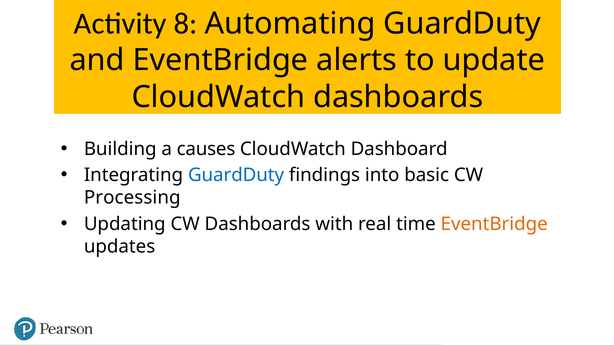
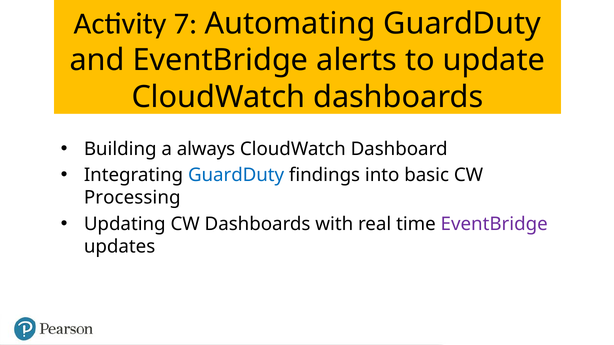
8: 8 -> 7 (186, 24)
causes: causes -> always (206, 149)
EventBridge colour: orange -> purple (494, 224)
